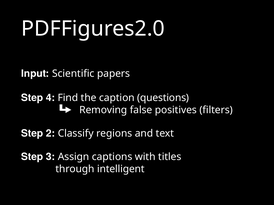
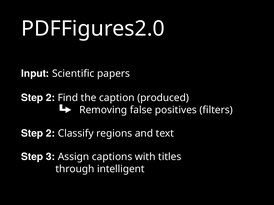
4: 4 -> 2 (50, 98)
questions: questions -> produced (163, 98)
